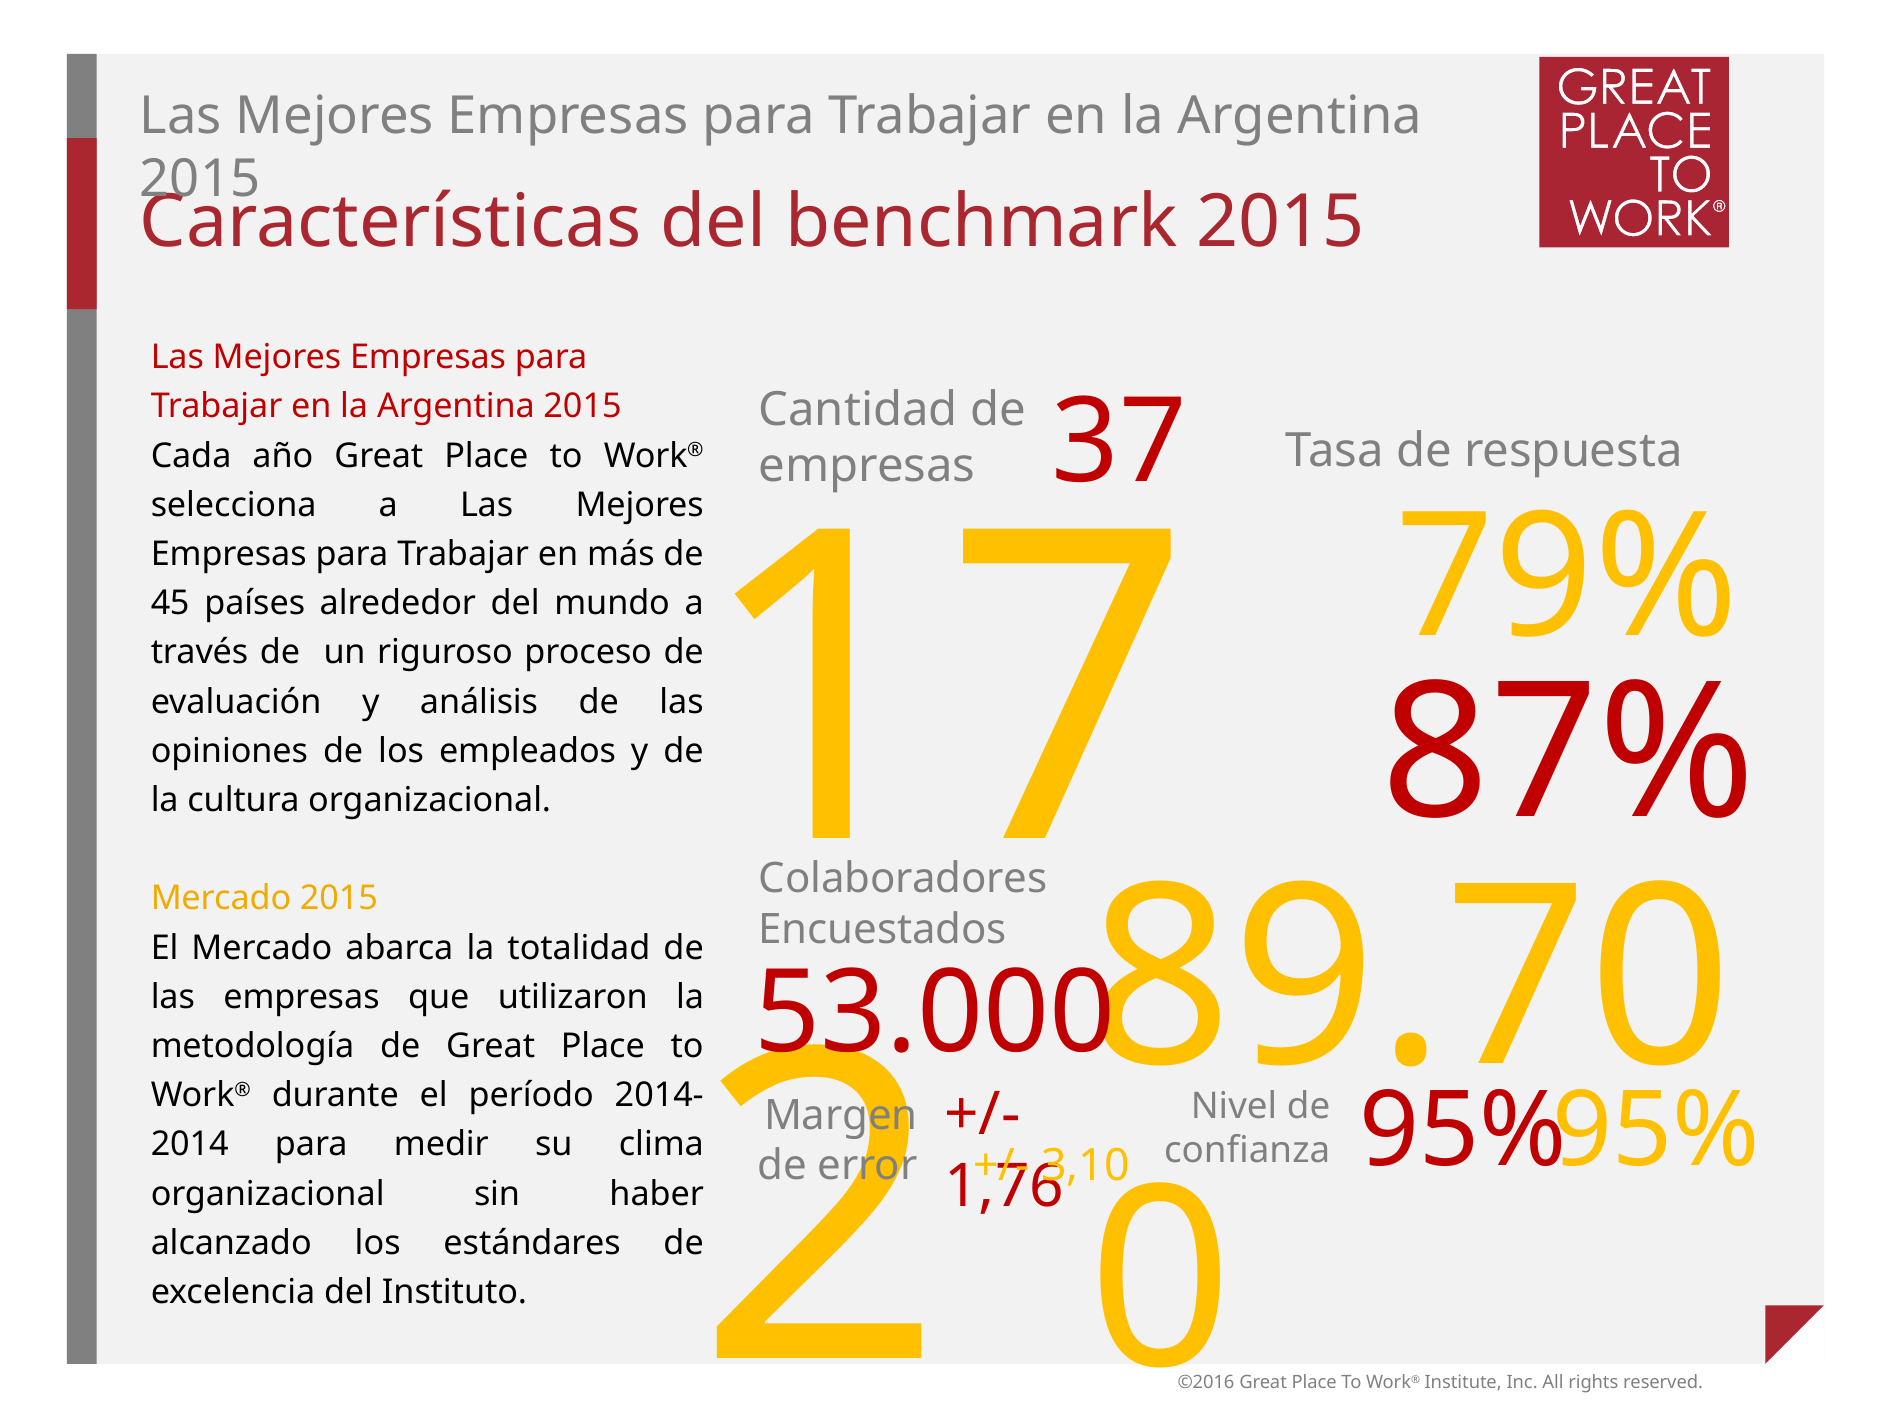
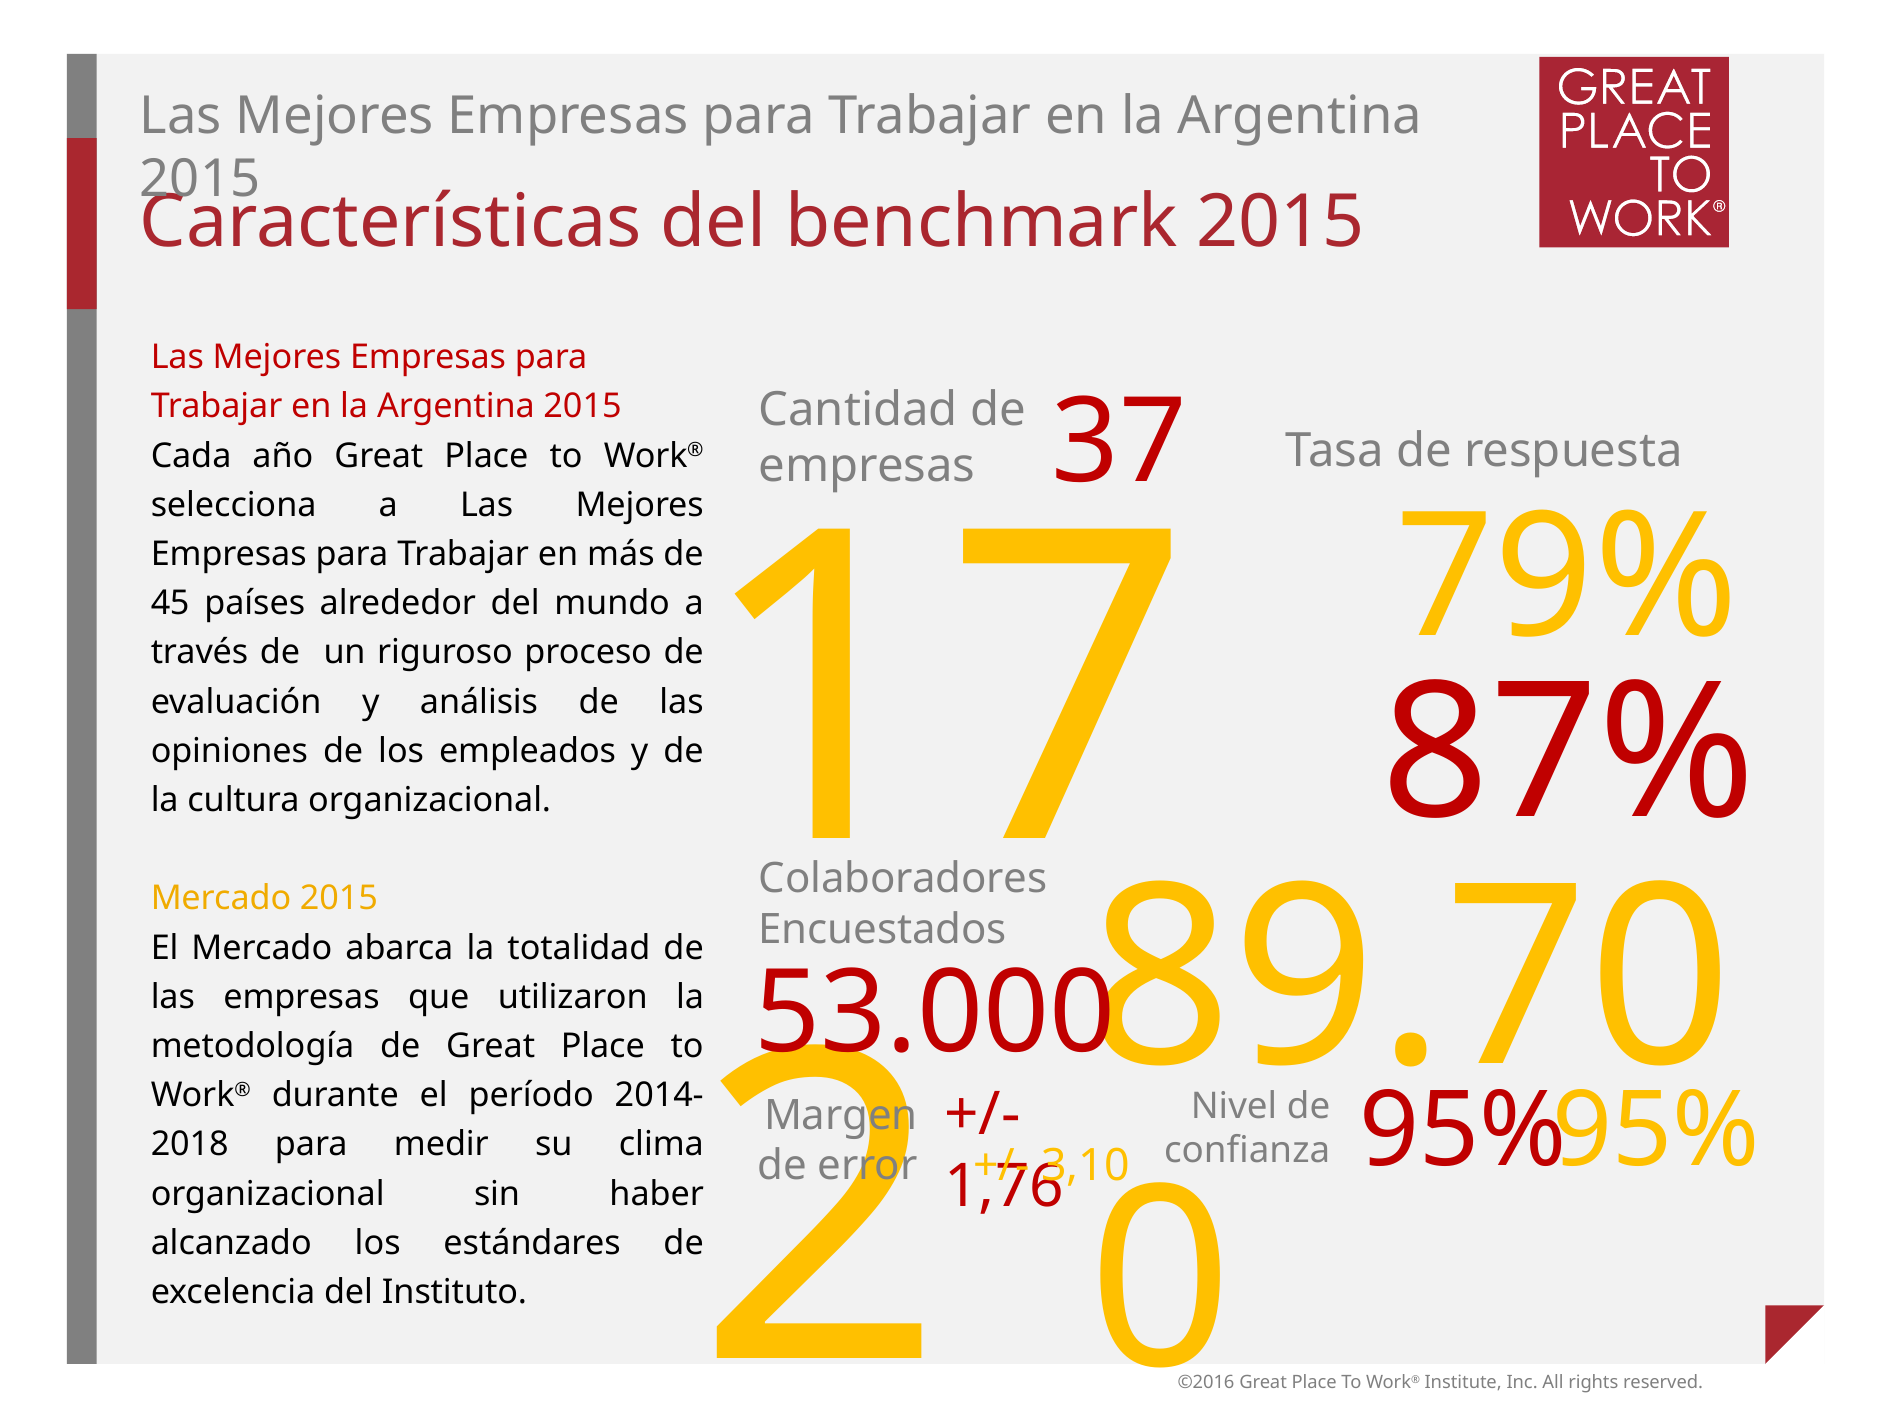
2014: 2014 -> 2018 (190, 1145)
